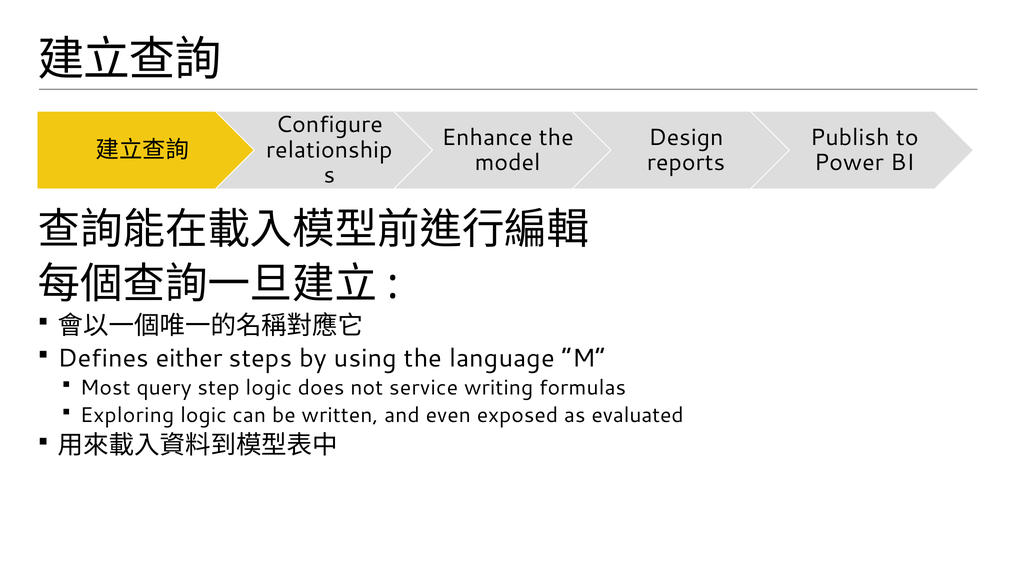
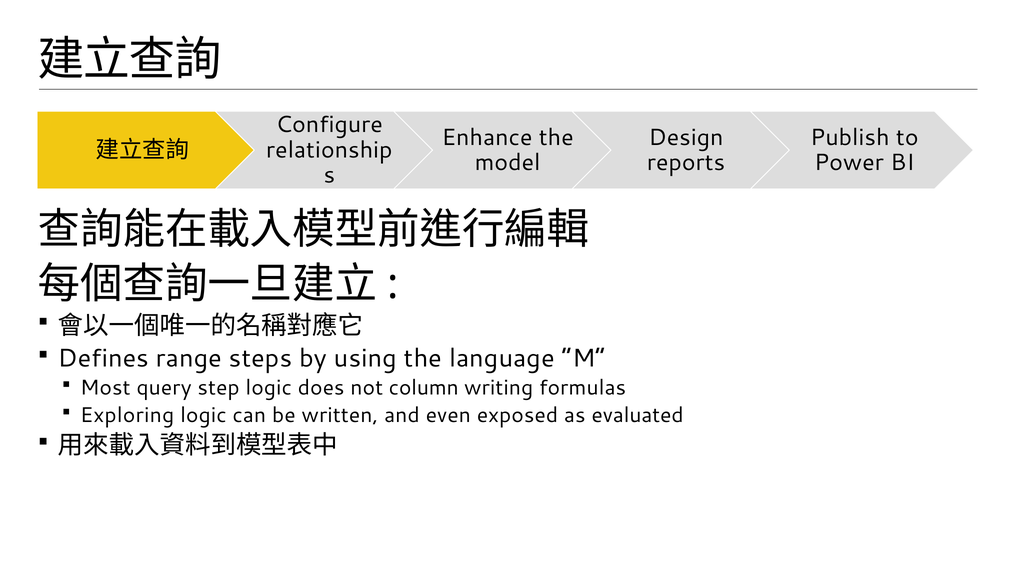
either: either -> range (189, 359)
service: service -> column (424, 388)
